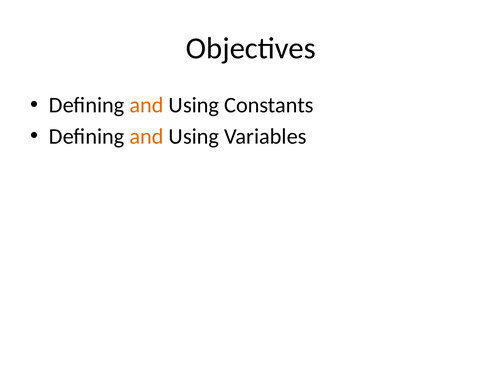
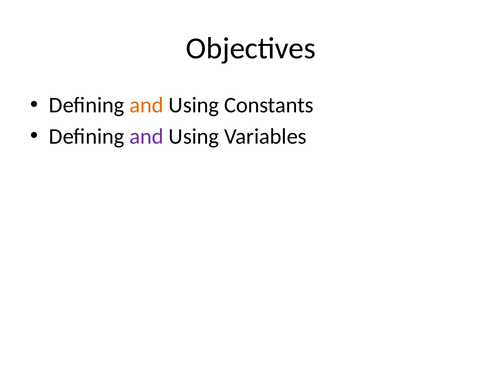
and colour: orange -> purple (147, 137)
